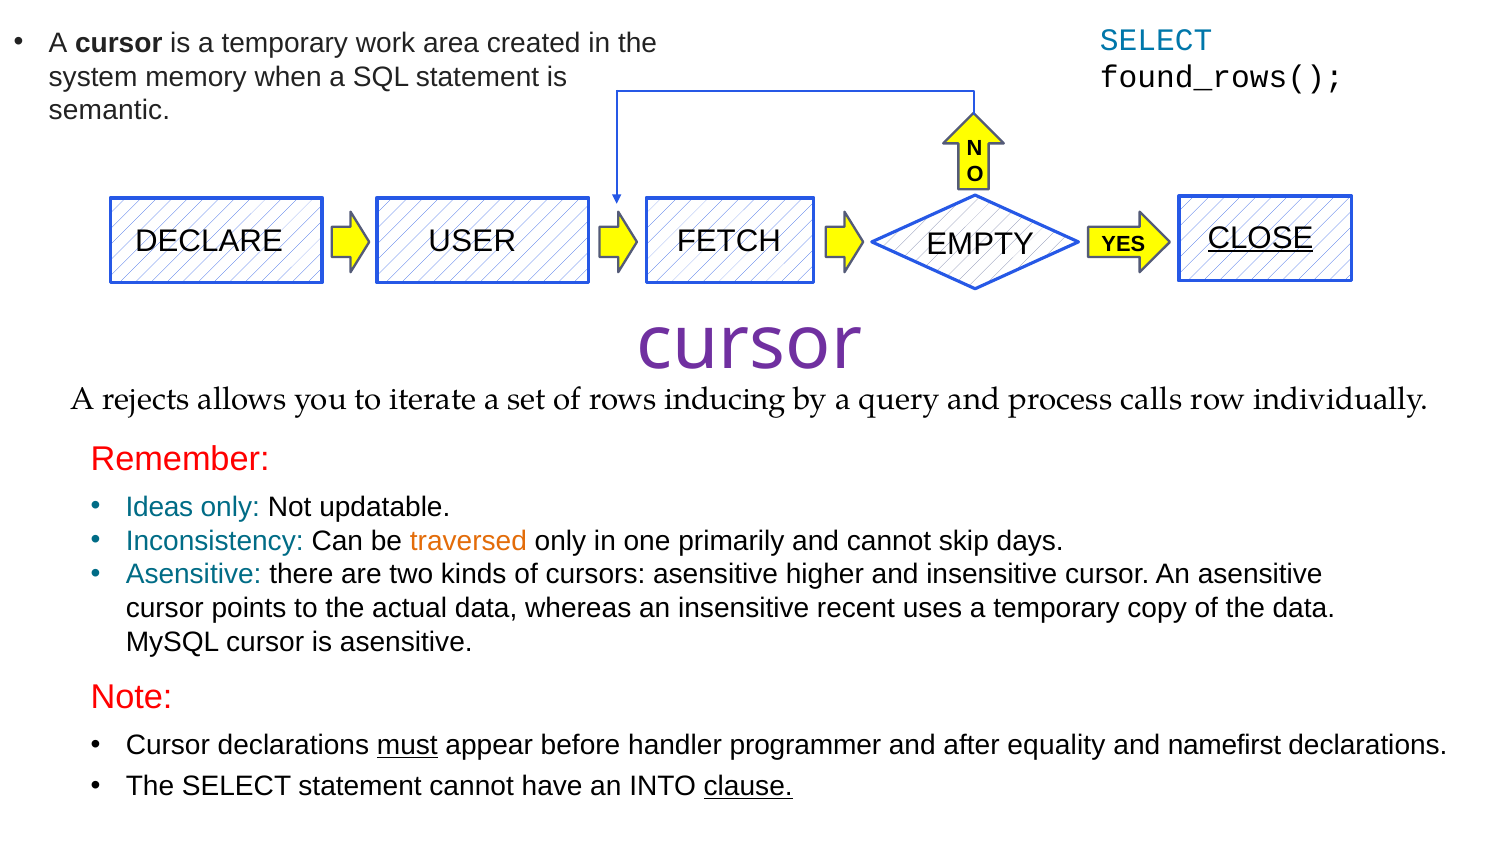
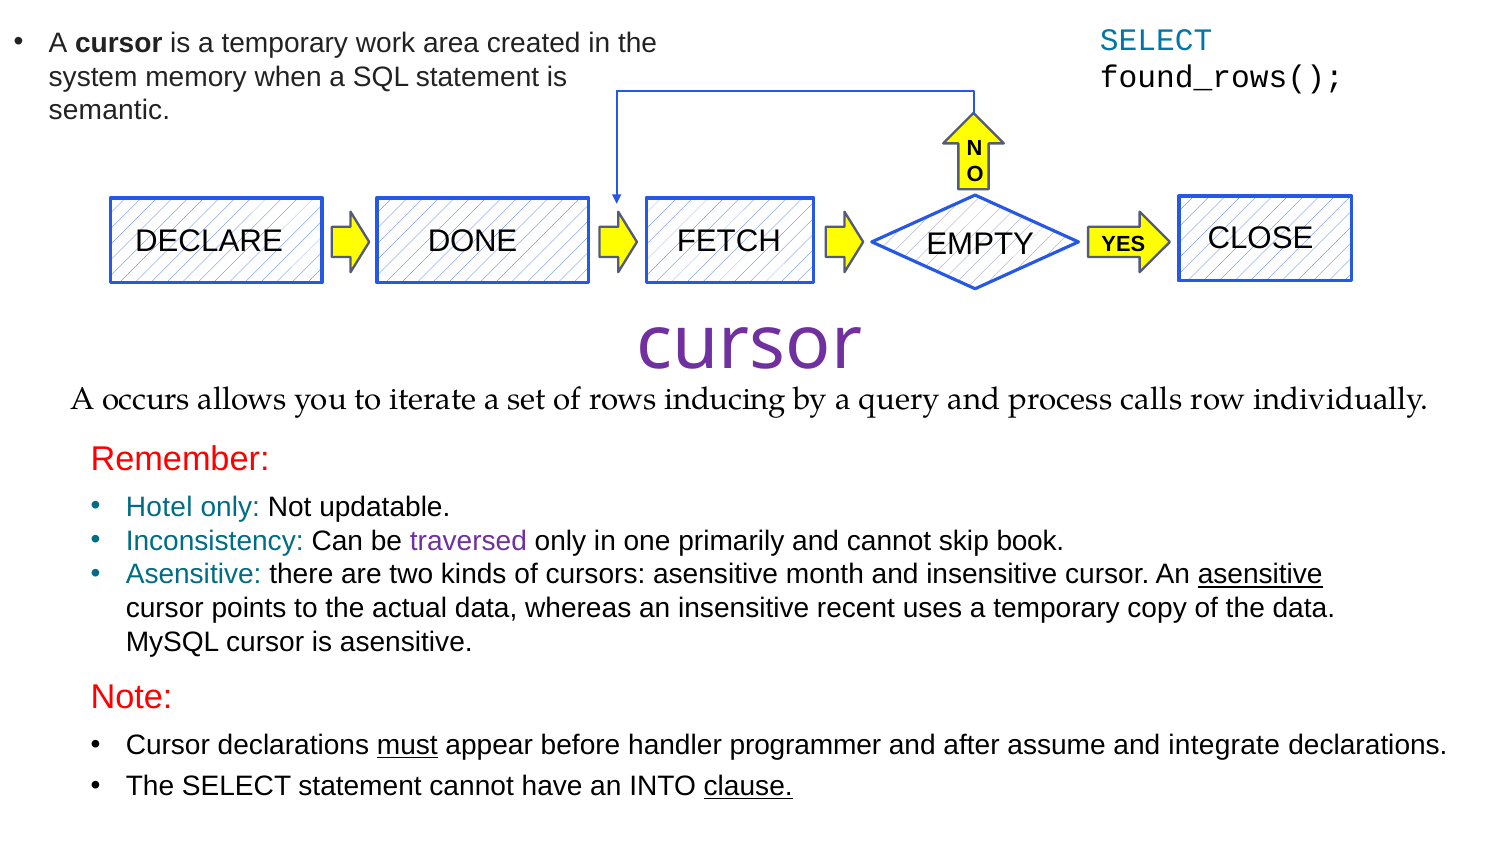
USER: USER -> DONE (473, 241)
CLOSE underline: present -> none (1260, 238)
rejects: rejects -> occurs (146, 400)
Ideas: Ideas -> Hotel (159, 507)
traversed colour: orange -> purple (468, 541)
days: days -> book (1030, 541)
higher: higher -> month (825, 575)
asensitive underline: none -> present (1260, 575)
equality: equality -> assume (1057, 745)
namefirst: namefirst -> integrate (1224, 745)
